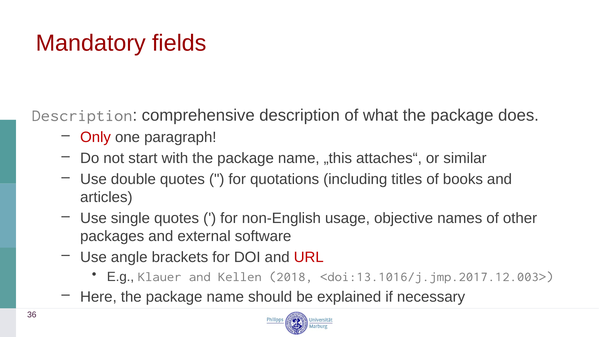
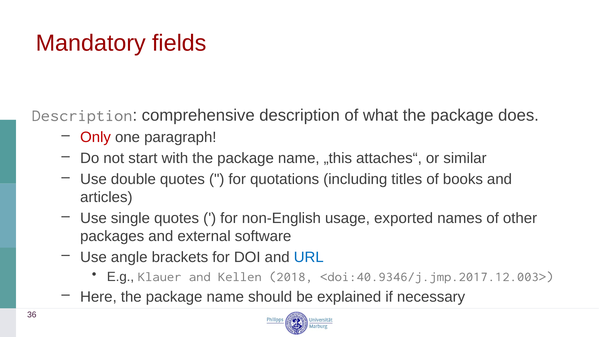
objective: objective -> exported (404, 218)
URL colour: red -> blue (309, 257)
<doi:13.1016/j.jmp.2017.12.003>: <doi:13.1016/j.jmp.2017.12.003> -> <doi:40.9346/j.jmp.2017.12.003> (437, 277)
